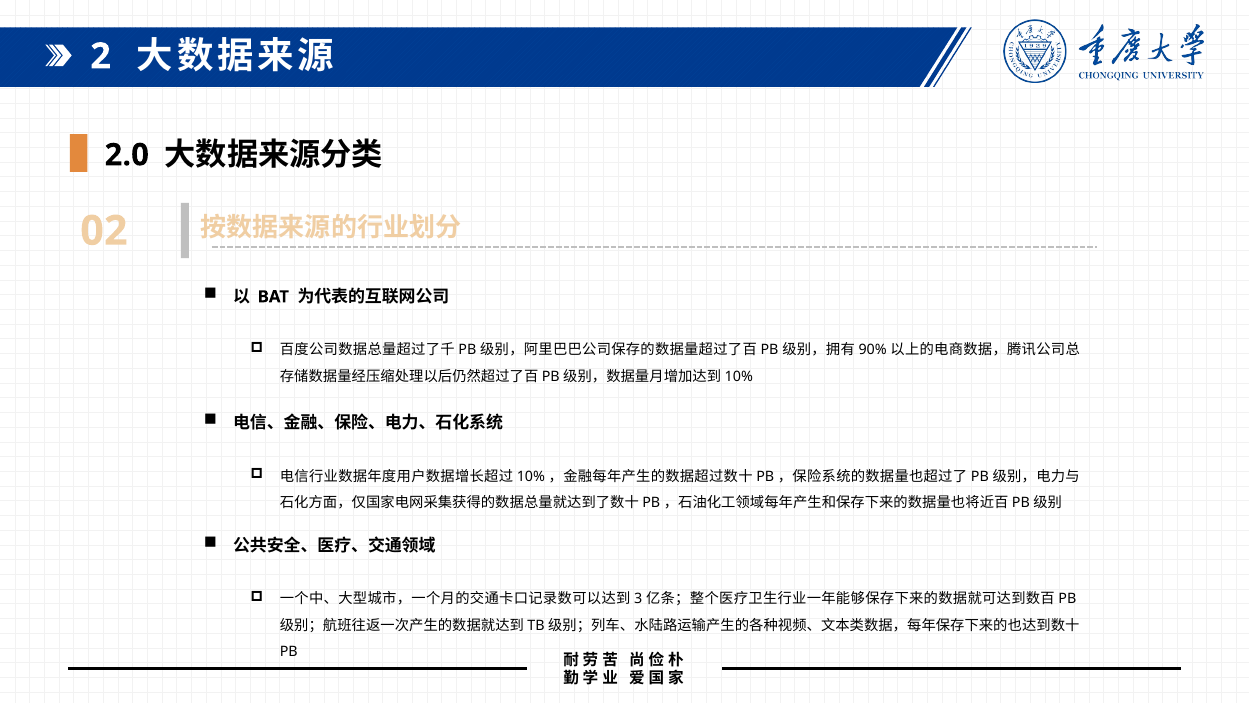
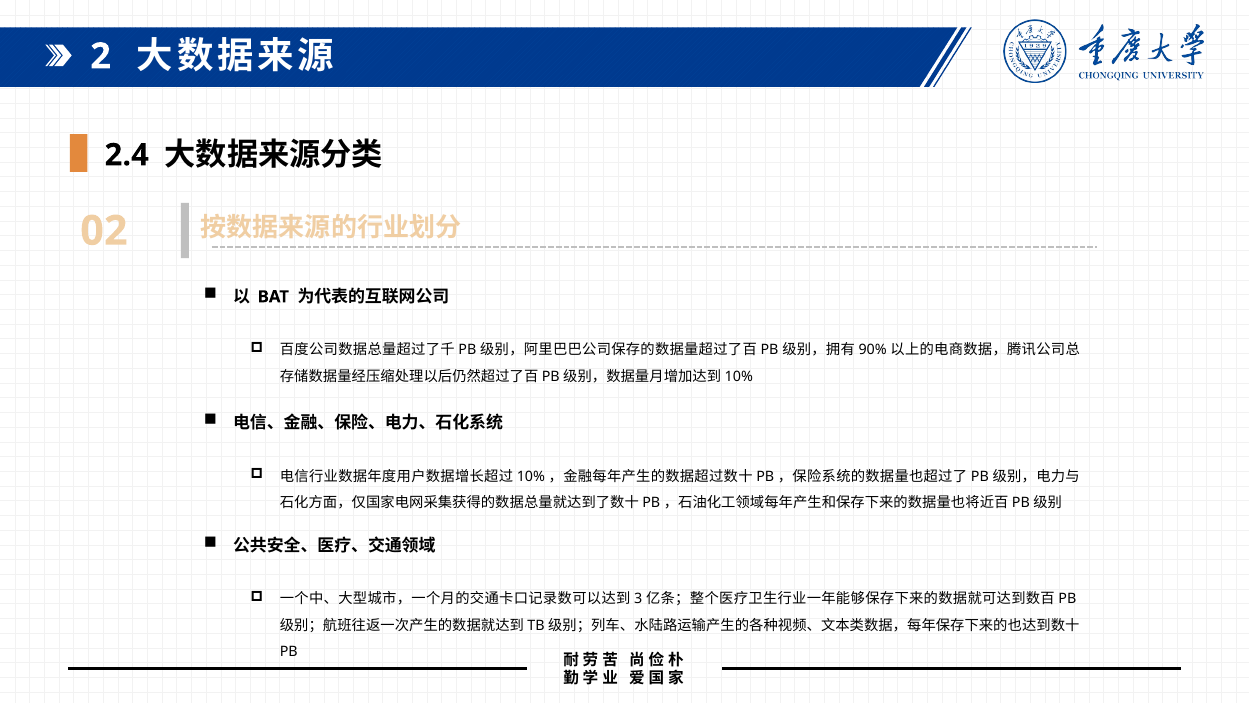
2.0: 2.0 -> 2.4 (127, 155)
